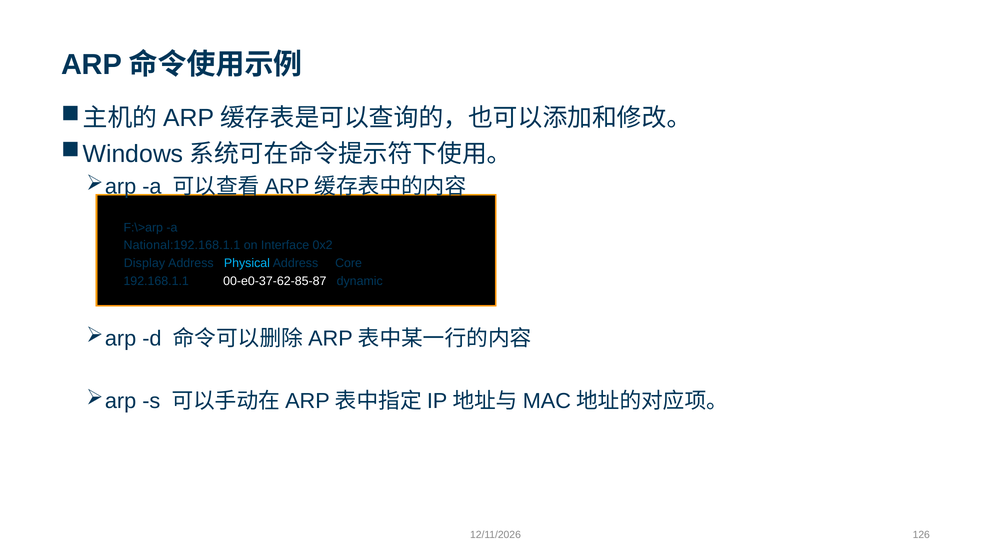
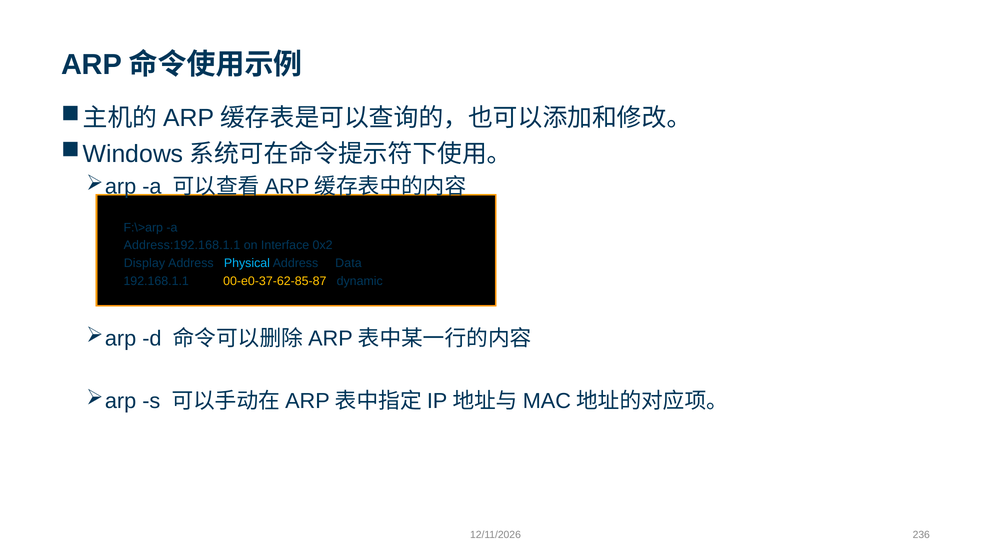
National:192.168.1.1: National:192.168.1.1 -> Address:192.168.1.1 (182, 245)
Core: Core -> Data (348, 263)
00-e0-37-62-85-87 colour: white -> yellow (275, 281)
126: 126 -> 236 (921, 535)
